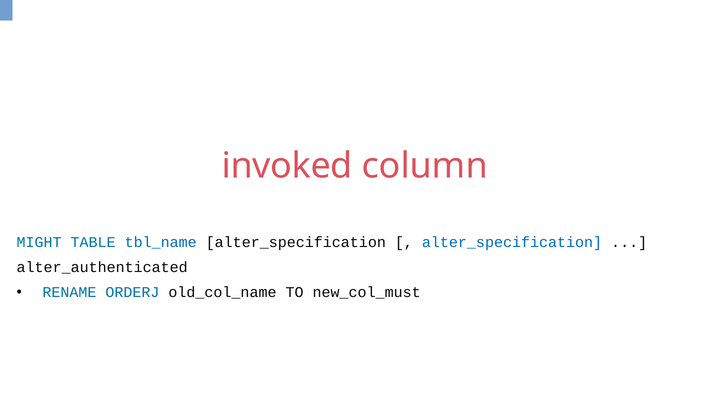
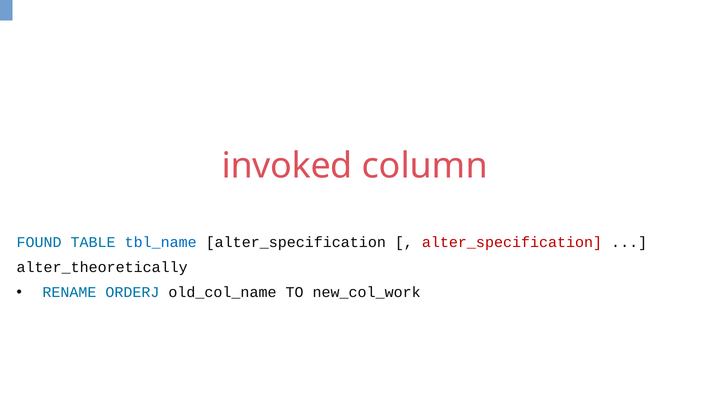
MIGHT: MIGHT -> FOUND (39, 242)
alter_specification colour: blue -> red (512, 242)
alter_authenticated: alter_authenticated -> alter_theoretically (102, 268)
new_col_must: new_col_must -> new_col_work (367, 293)
